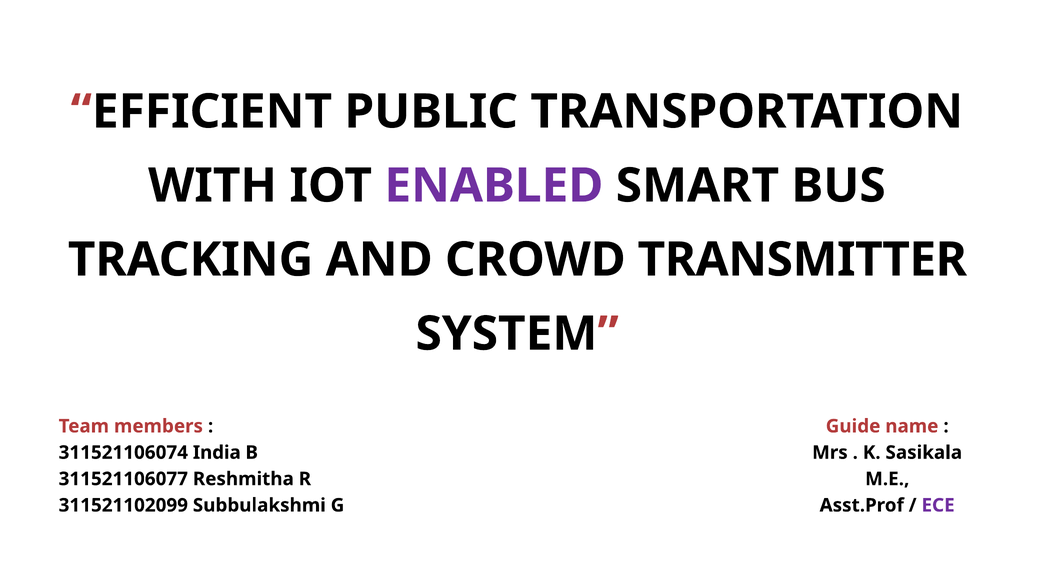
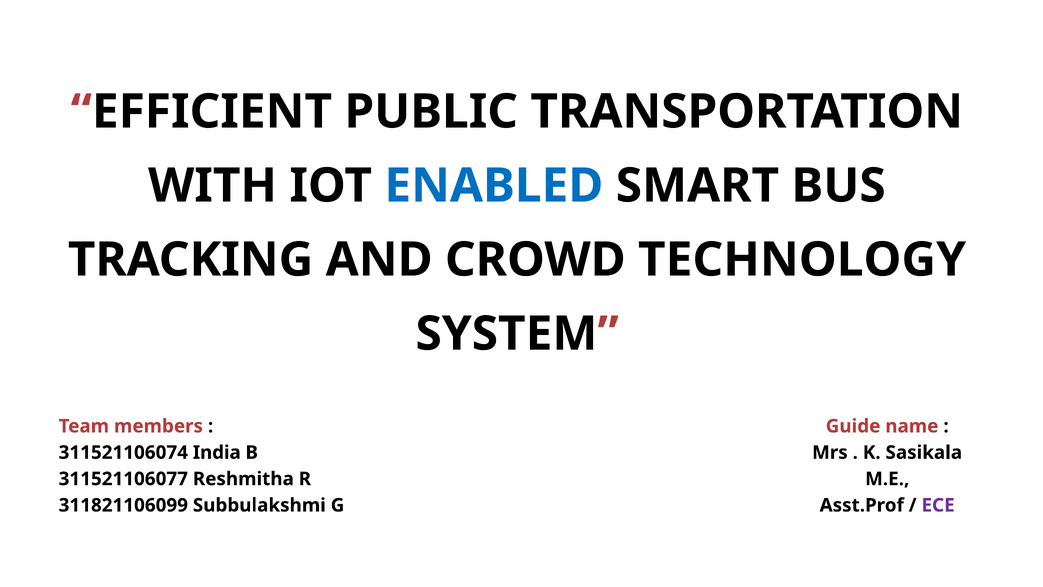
ENABLED colour: purple -> blue (494, 186)
TRANSMITTER: TRANSMITTER -> TECHNOLOGY (802, 260)
311521102099: 311521102099 -> 311821106099 (123, 505)
